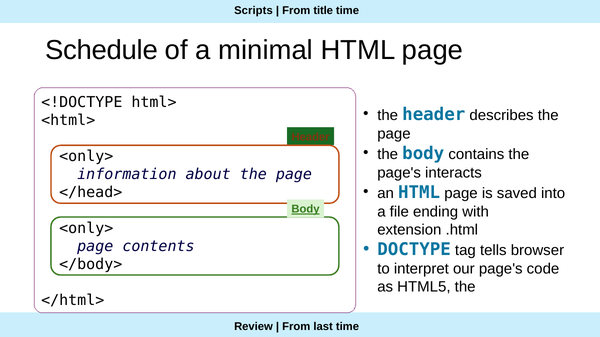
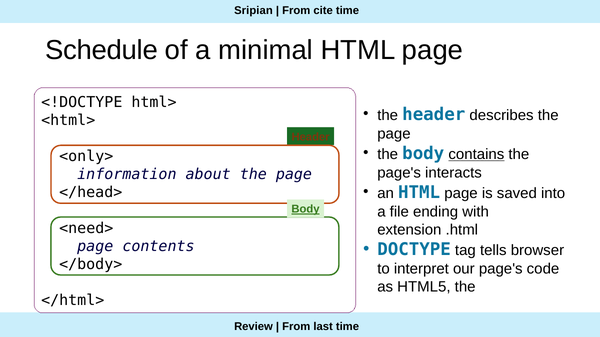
Scripts: Scripts -> Sripian (253, 10)
title: title -> cite (323, 10)
contains underline: none -> present (476, 154)
<only>: <only> -> <need> (86, 229)
